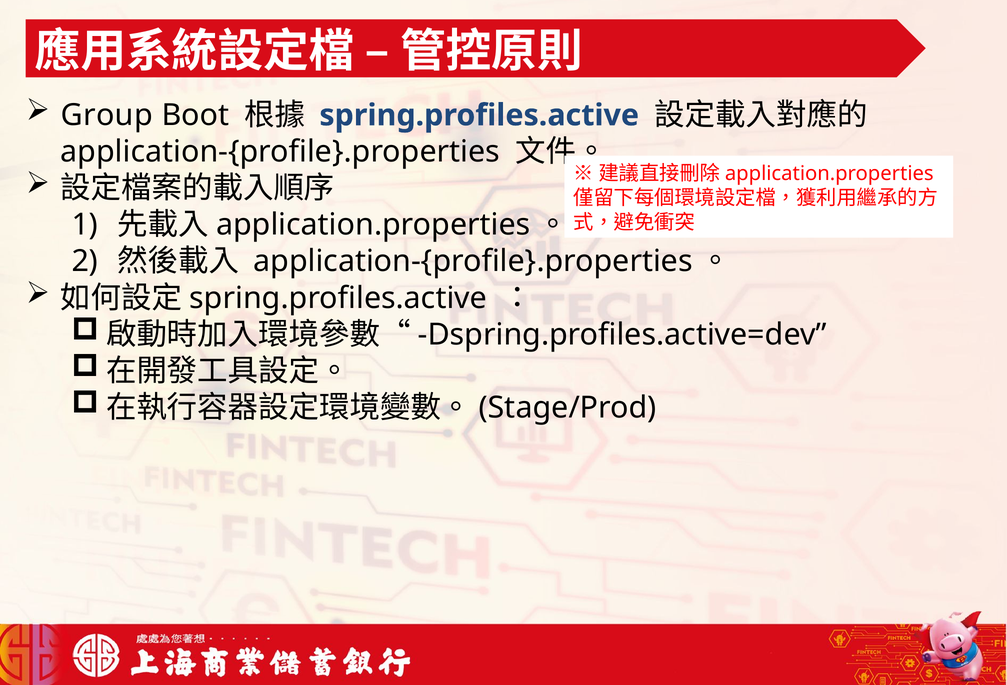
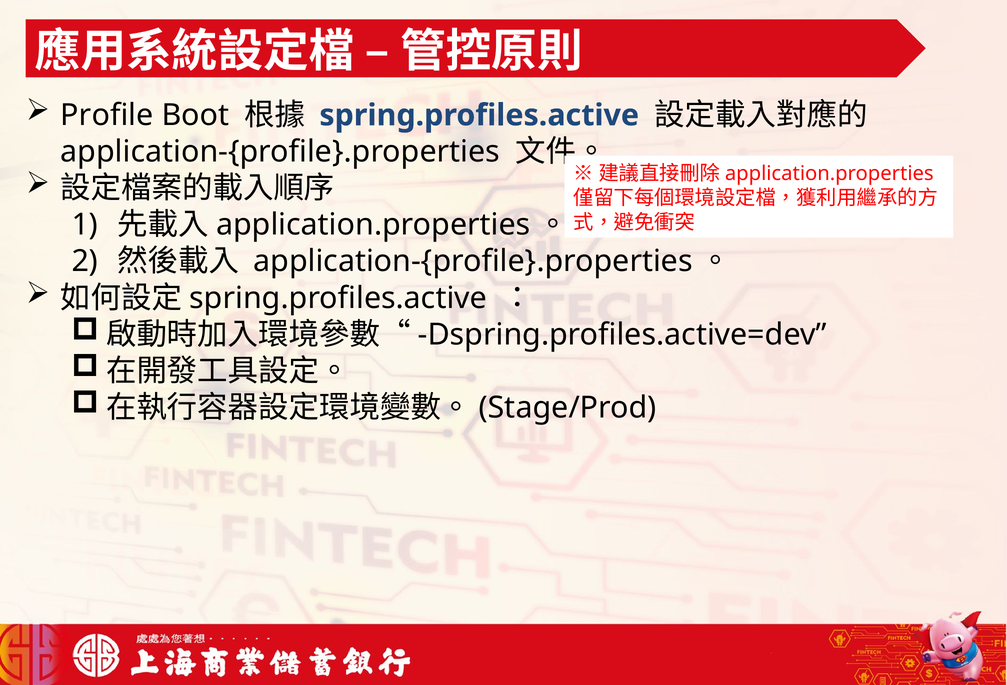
Group: Group -> Profile (107, 115)
